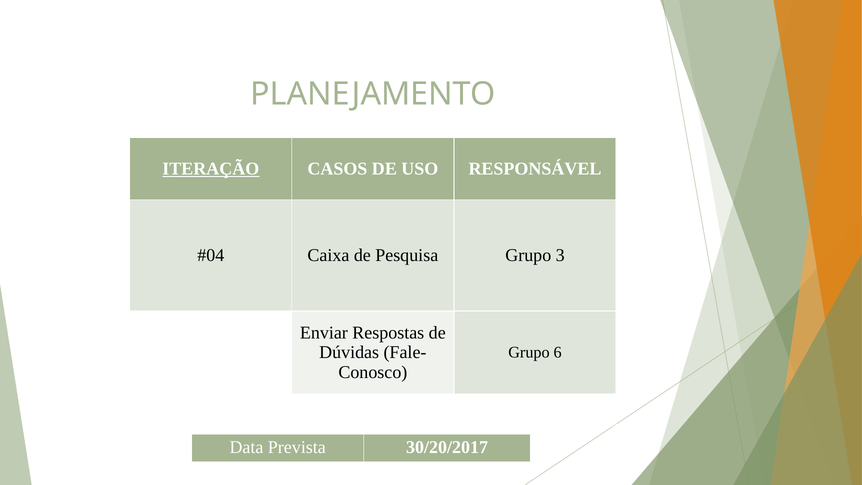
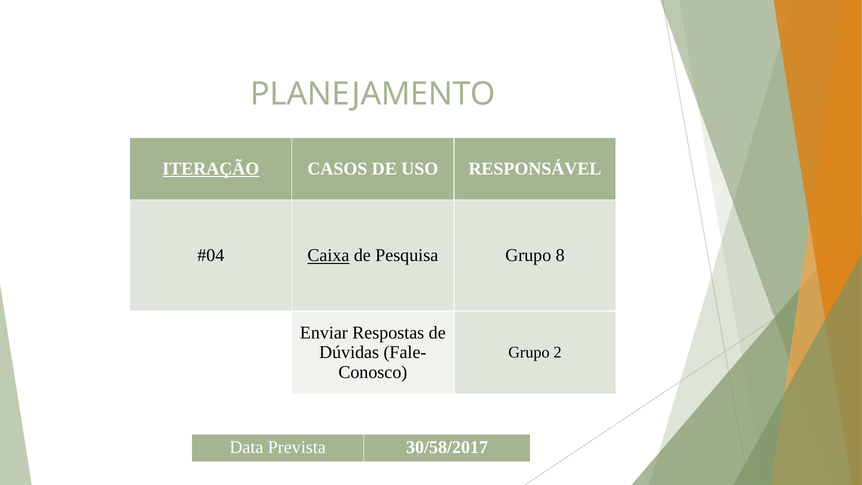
Caixa underline: none -> present (328, 255)
3: 3 -> 8 (560, 255)
6: 6 -> 2 (558, 352)
30/20/2017: 30/20/2017 -> 30/58/2017 (447, 447)
